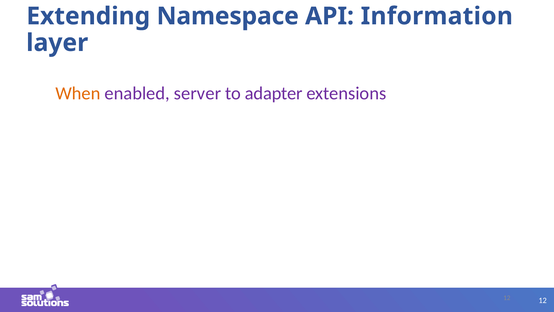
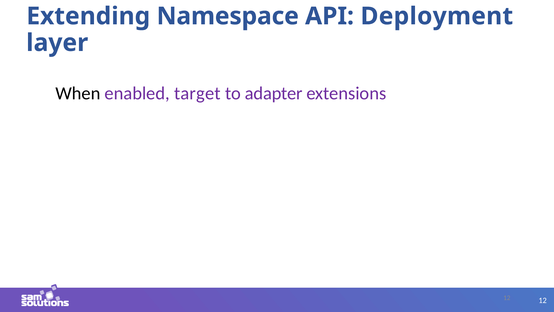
Information: Information -> Deployment (437, 16)
When colour: orange -> black (78, 93)
server: server -> target (197, 93)
